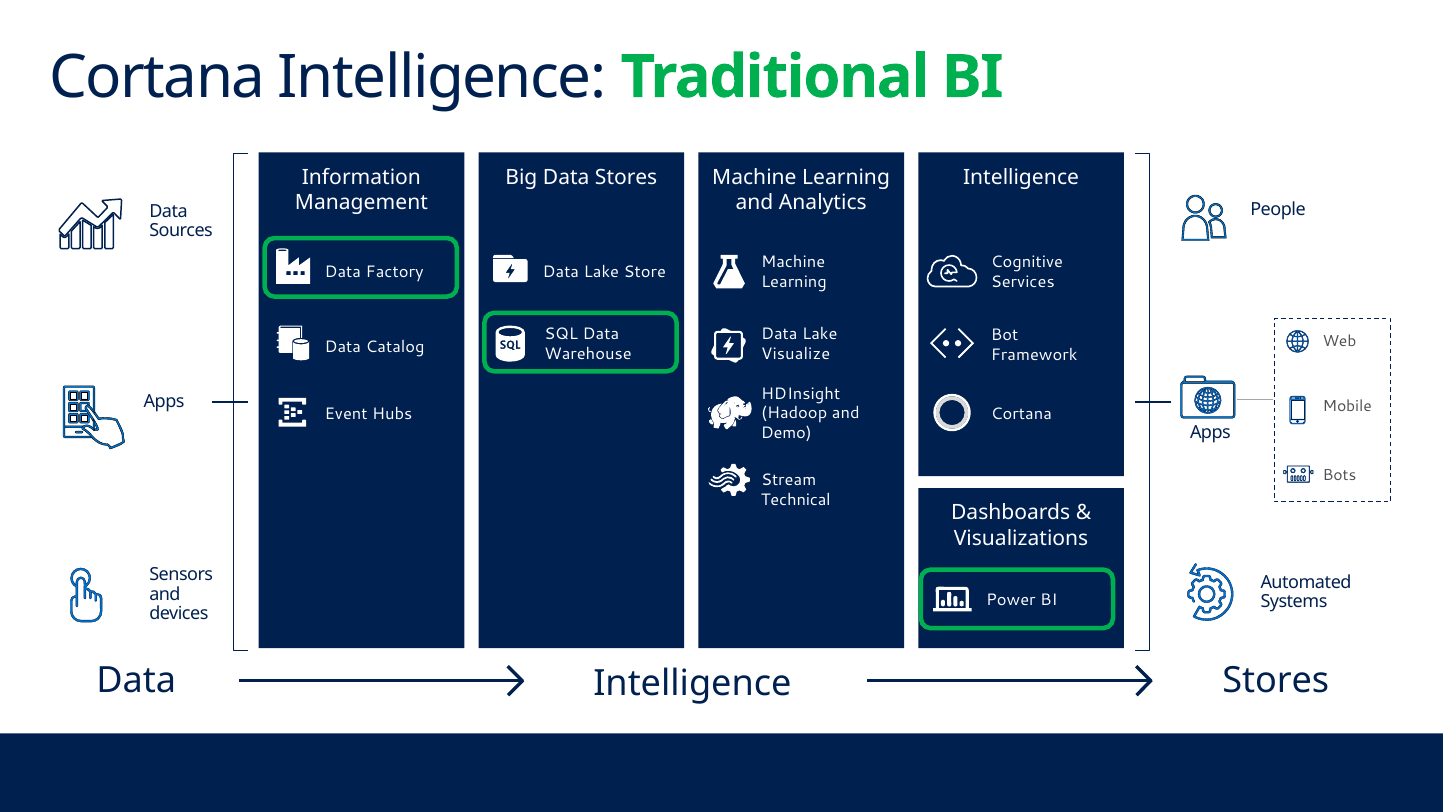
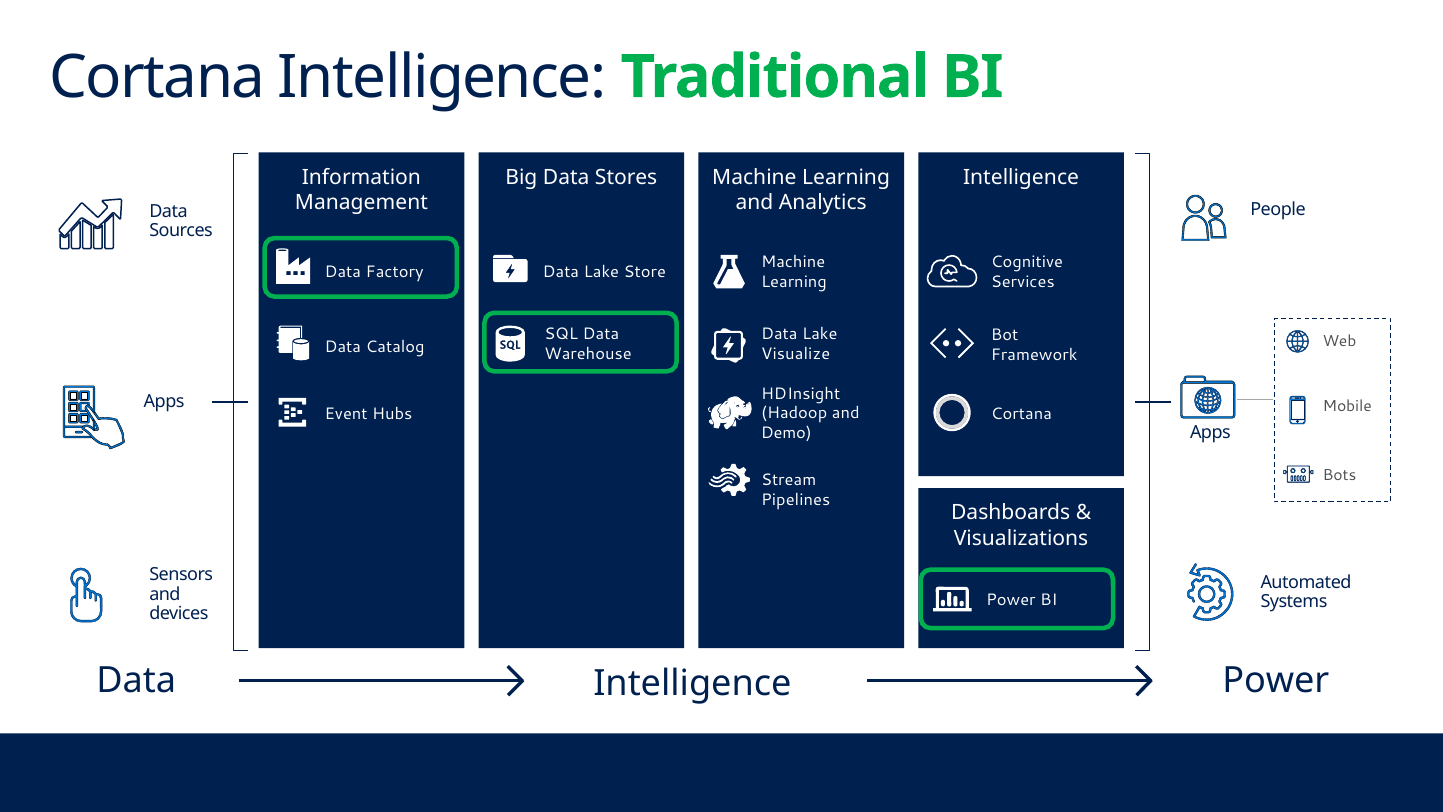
Technical: Technical -> Pipelines (796, 499)
Stores: Stores -> Power (1276, 680)
